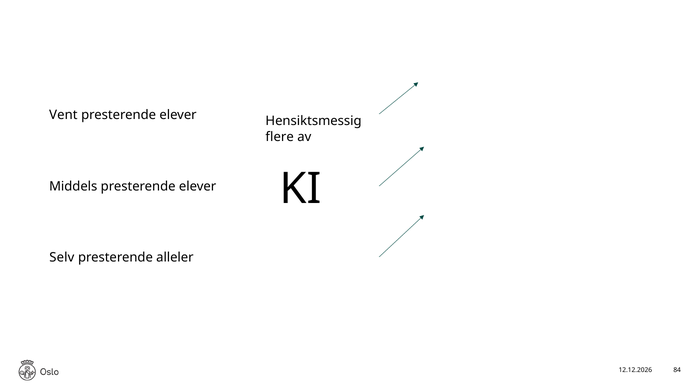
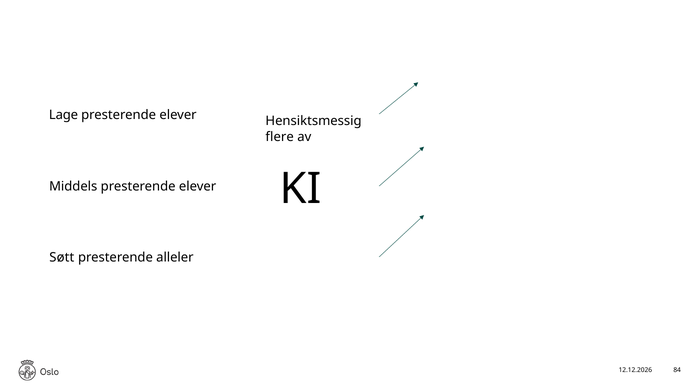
Vent: Vent -> Lage (64, 115)
Selv: Selv -> Søtt (62, 258)
